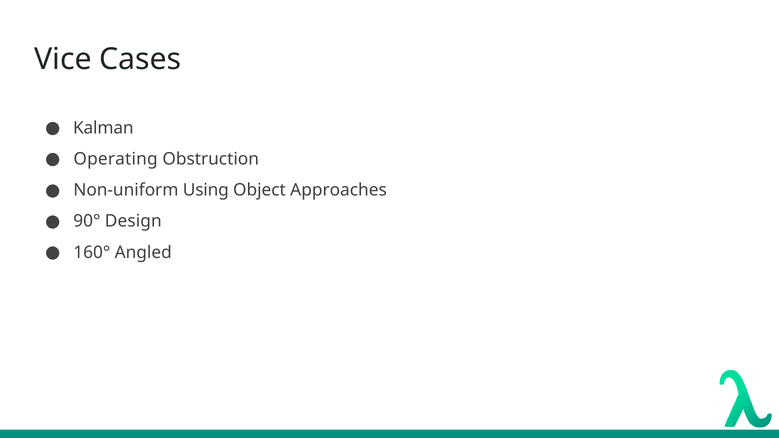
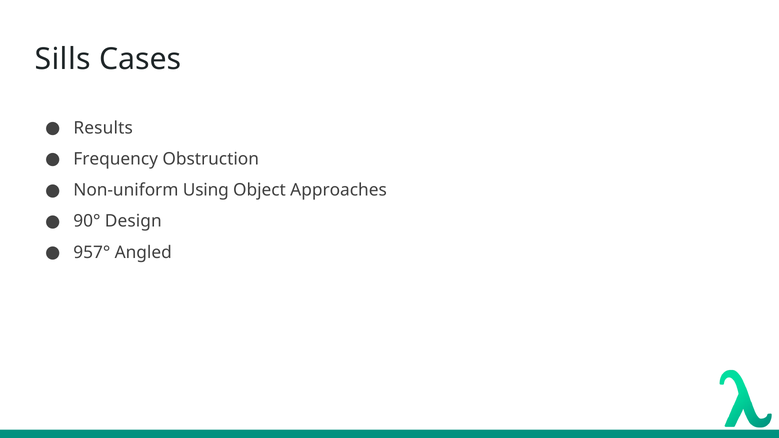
Vice: Vice -> Sills (63, 60)
Kalman: Kalman -> Results (103, 128)
Operating: Operating -> Frequency (116, 159)
160°: 160° -> 957° (92, 252)
